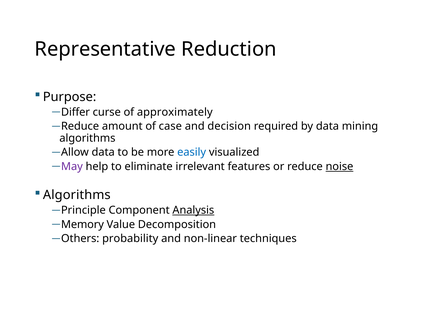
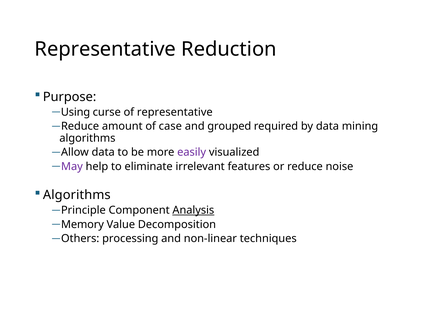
Differ: Differ -> Using (76, 112)
of approximately: approximately -> representative (175, 112)
decision: decision -> grouped (229, 126)
easily colour: blue -> purple (192, 152)
noise underline: present -> none (339, 166)
probability: probability -> processing (130, 239)
